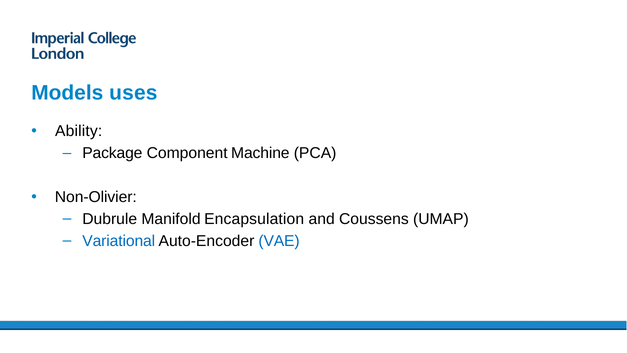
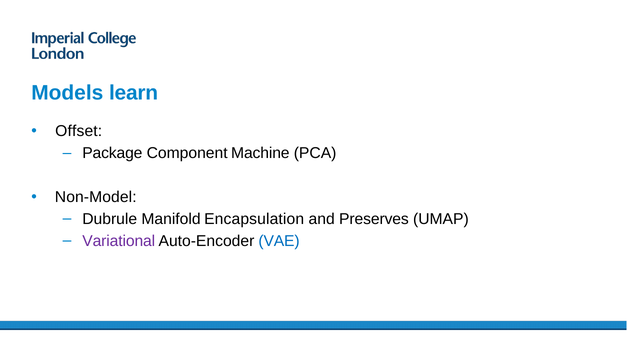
uses: uses -> learn (134, 93)
Ability: Ability -> Offset (79, 131)
Non-Olivier: Non-Olivier -> Non-Model (96, 197)
Coussens: Coussens -> Preserves (374, 219)
Variational colour: blue -> purple (119, 241)
